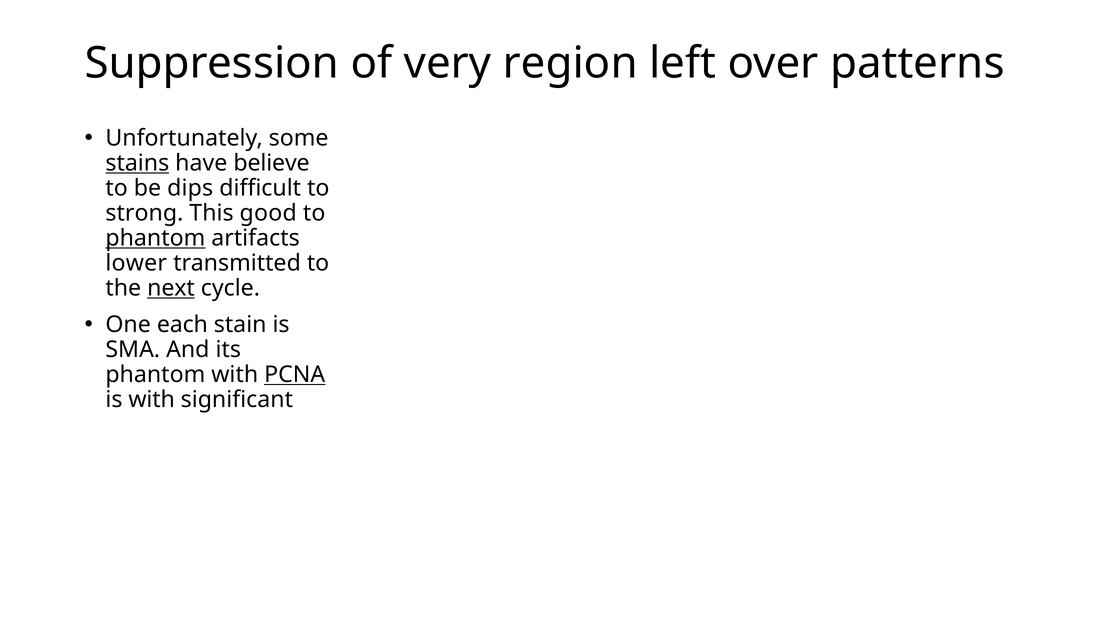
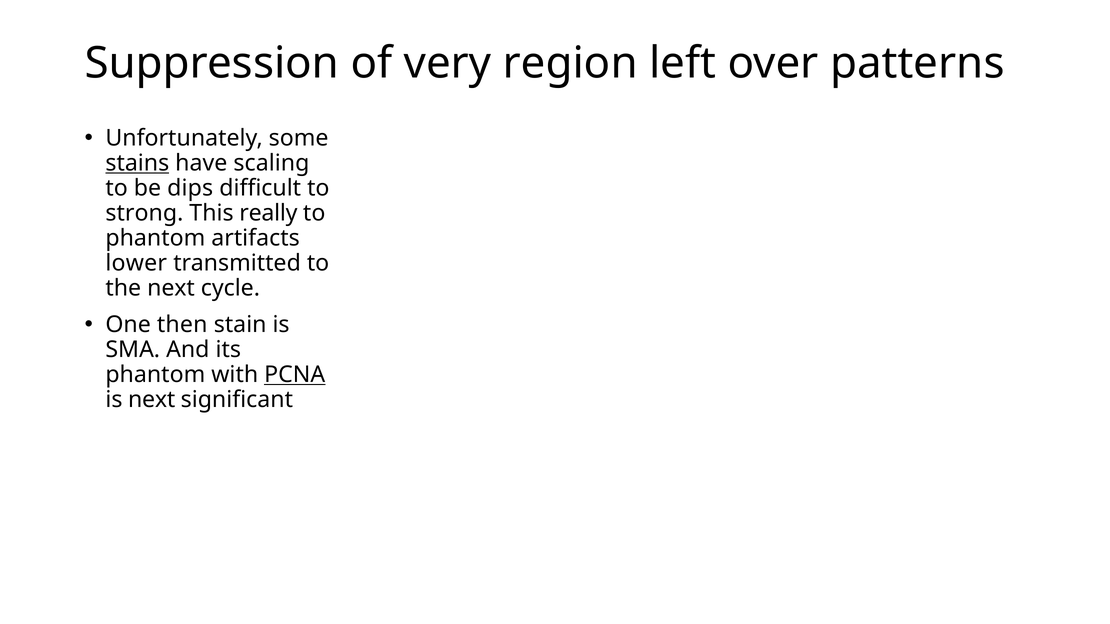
believe: believe -> scaling (271, 163)
good: good -> really (268, 213)
phantom underline: present -> none (155, 238)
next underline: present -> none (171, 288)
each: each -> then (182, 325)
is with: with -> next (152, 400)
